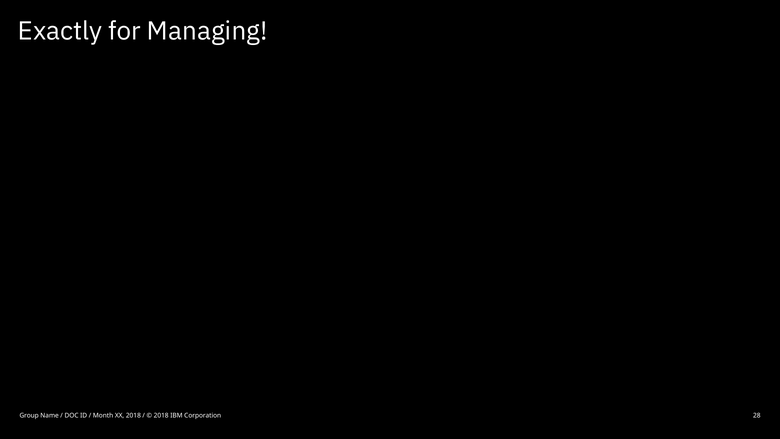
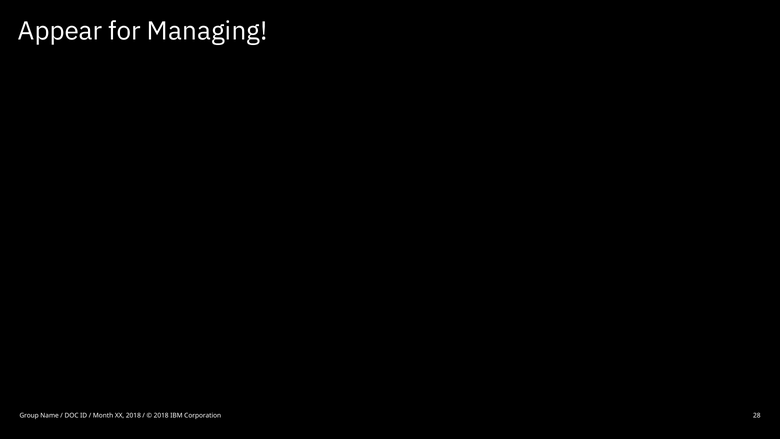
Exactly: Exactly -> Appear (60, 31)
